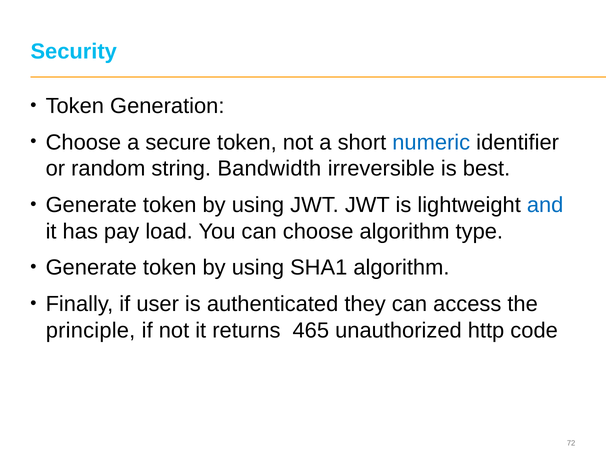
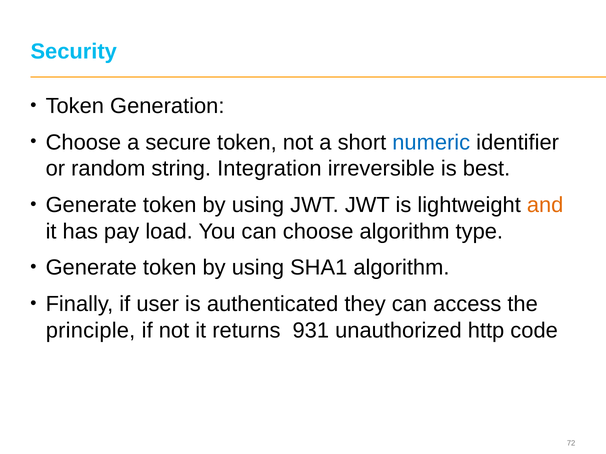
Bandwidth: Bandwidth -> Integration (269, 169)
and colour: blue -> orange (545, 205)
465: 465 -> 931 (311, 331)
